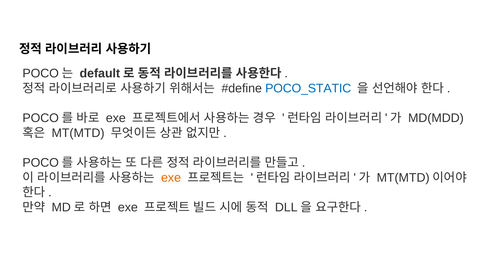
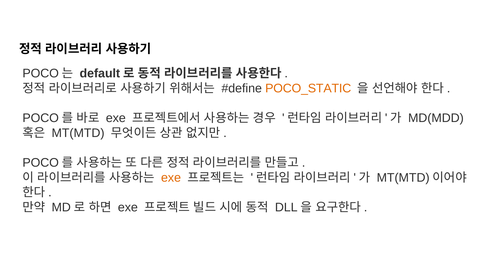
POCO_STATIC colour: blue -> orange (308, 88)
